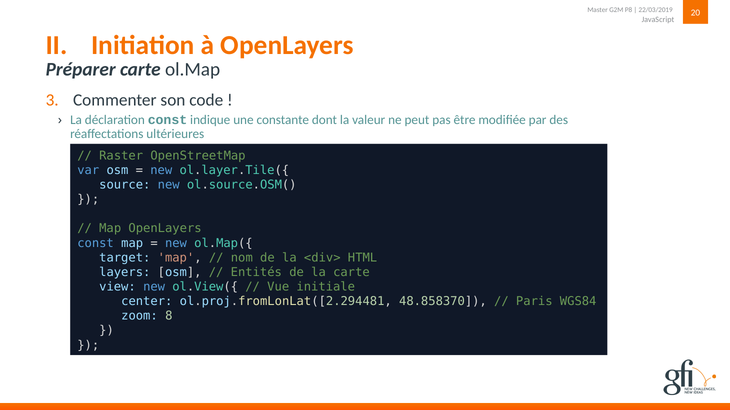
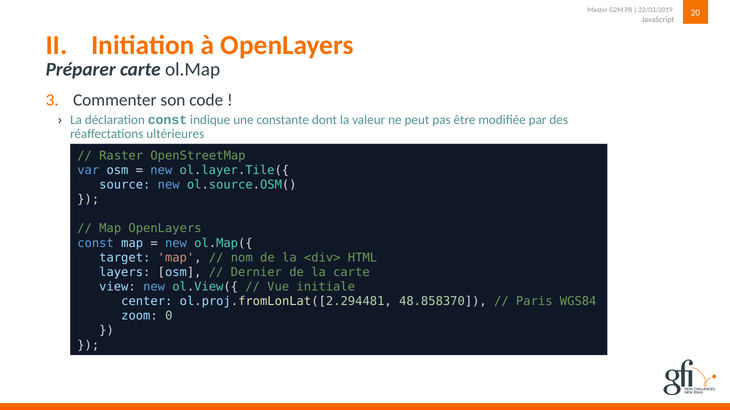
Entités: Entités -> Dernier (256, 273)
8: 8 -> 0 (169, 316)
